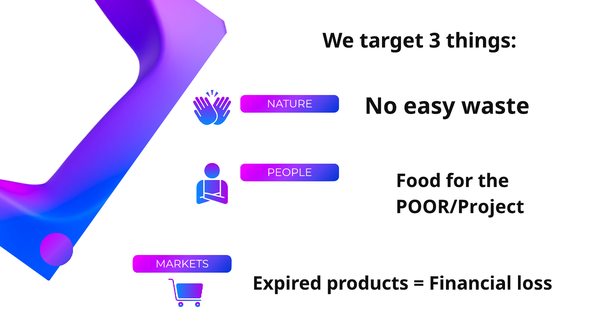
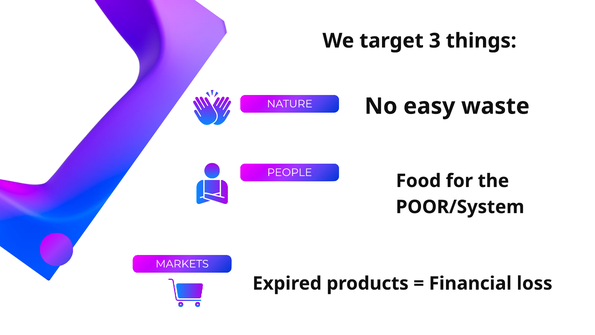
POOR/Project: POOR/Project -> POOR/System (460, 207)
